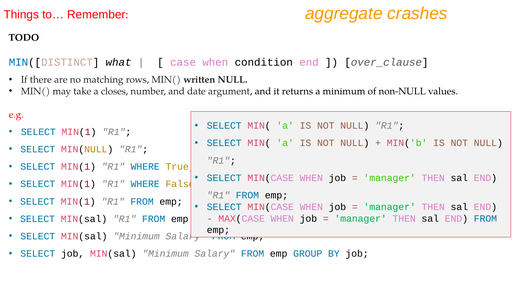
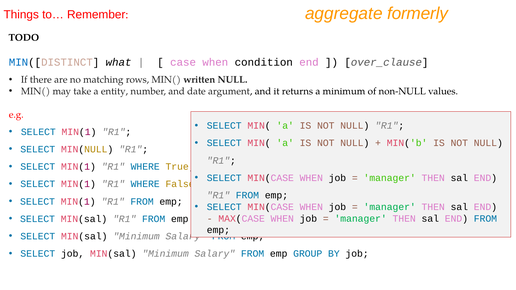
crashes: crashes -> formerly (418, 13)
closes: closes -> entity (114, 91)
